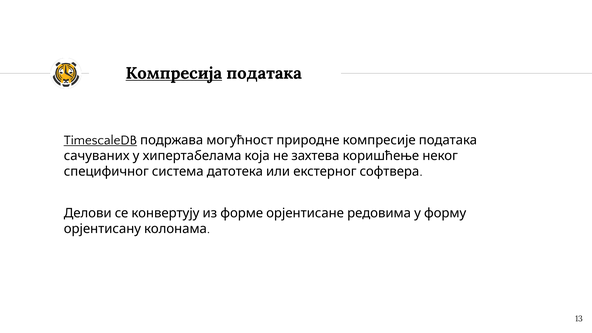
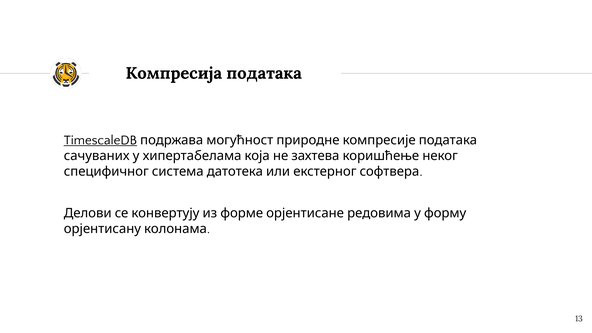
Компресија underline: present -> none (174, 73)
